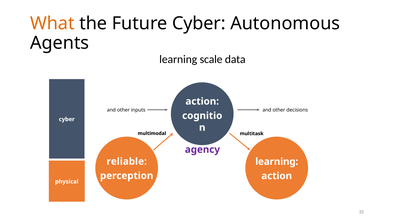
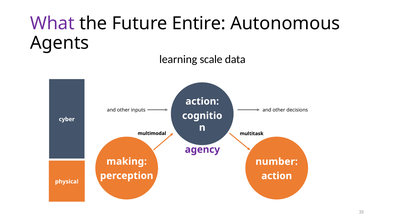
What colour: orange -> purple (52, 23)
Future Cyber: Cyber -> Entire (199, 23)
reliable: reliable -> making (127, 161)
learning: learning -> number (277, 161)
